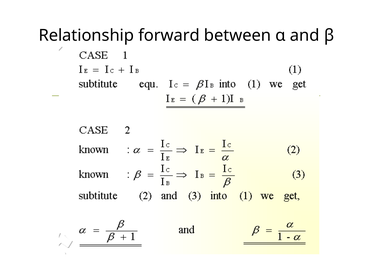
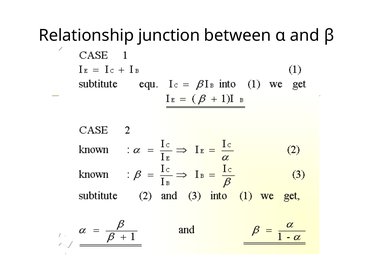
forward: forward -> junction (169, 36)
